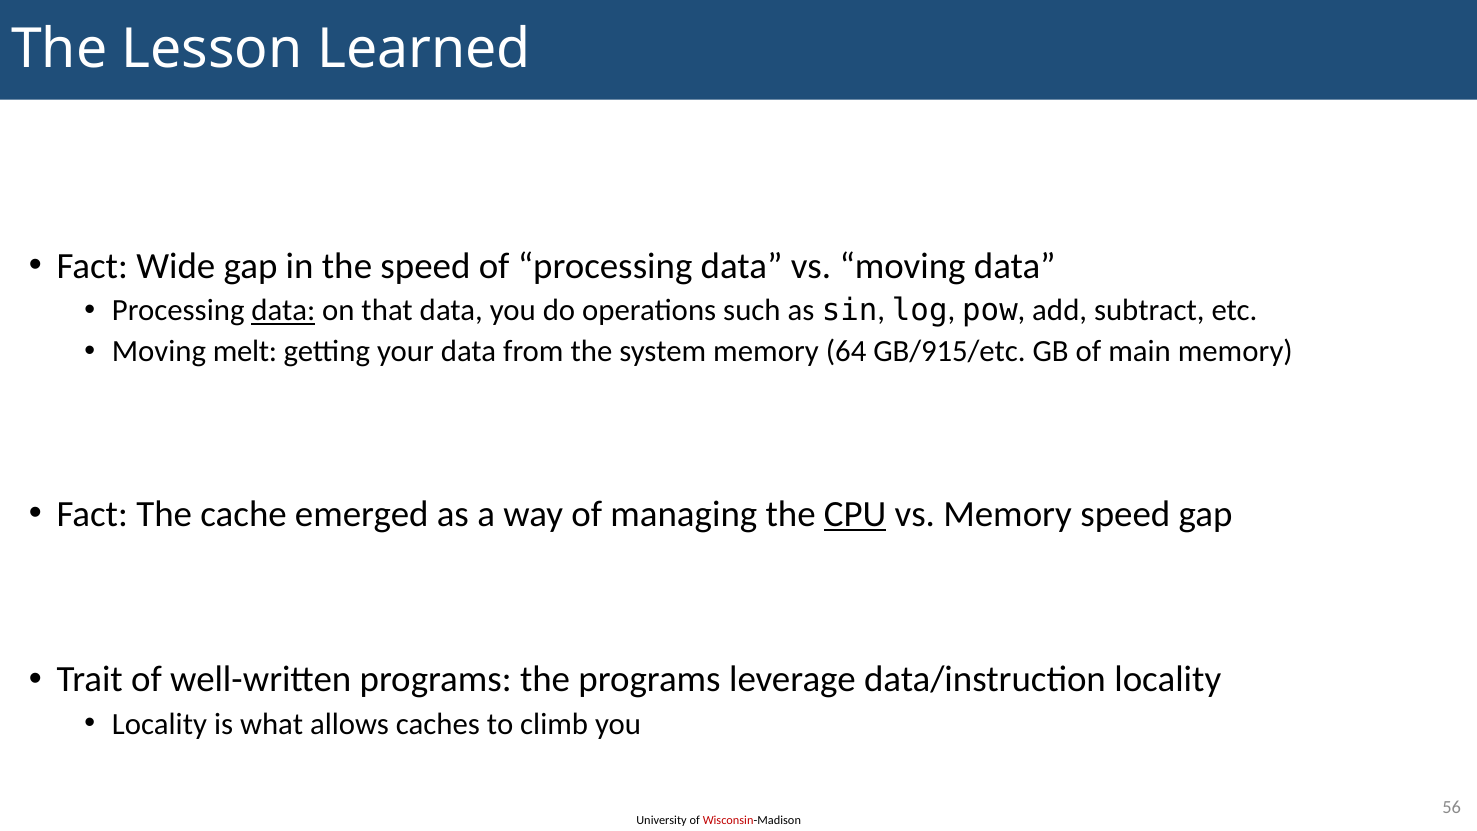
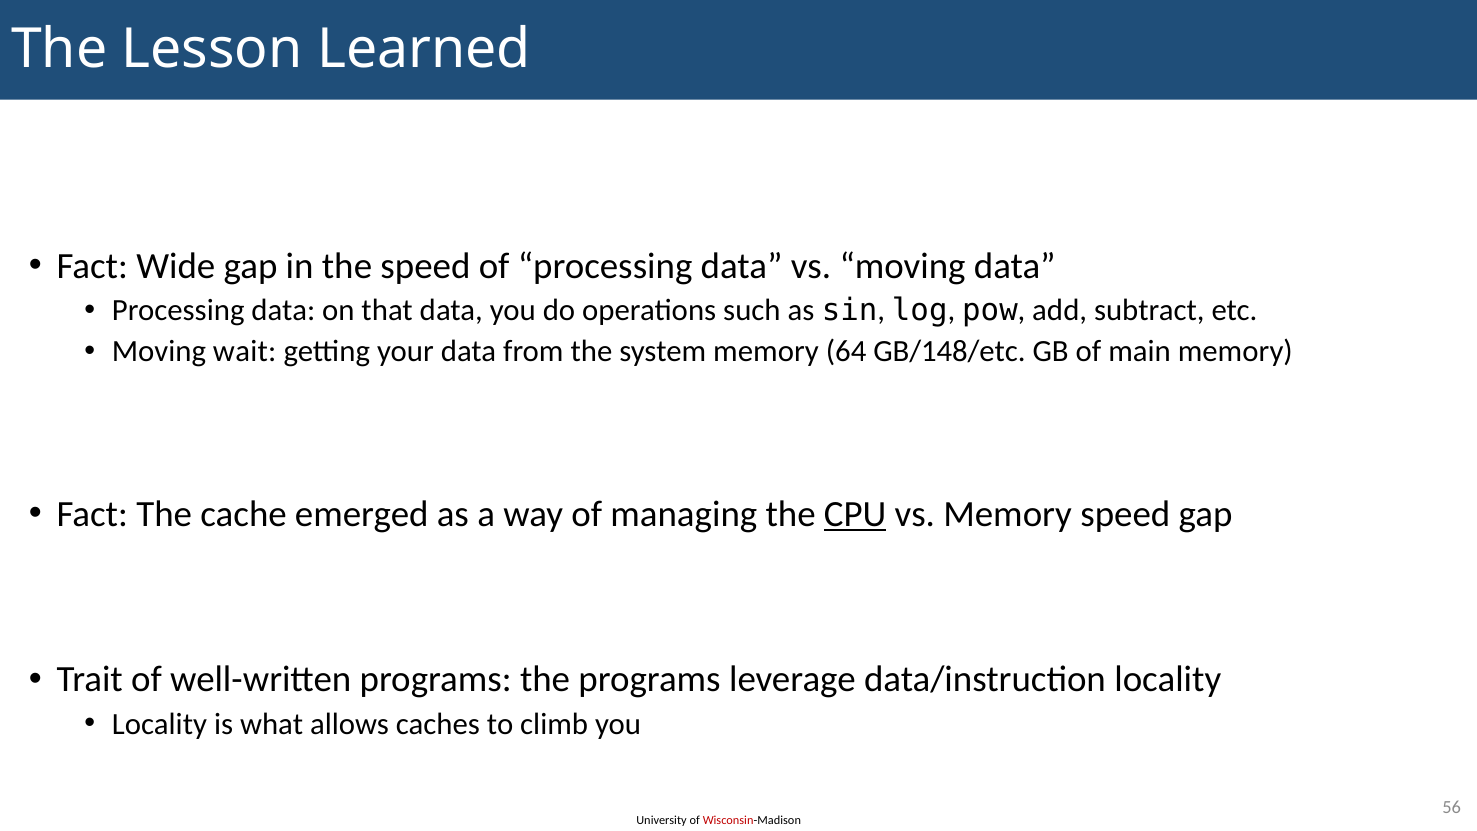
data underline: present -> none (283, 310)
melt: melt -> wait (245, 351)
GB/915/etc: GB/915/etc -> GB/148/etc (949, 351)
